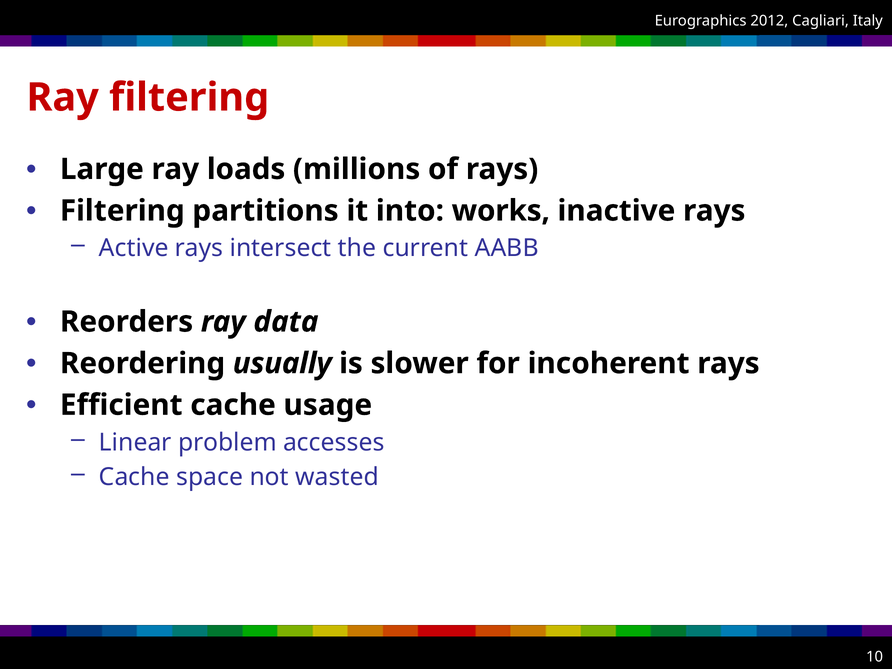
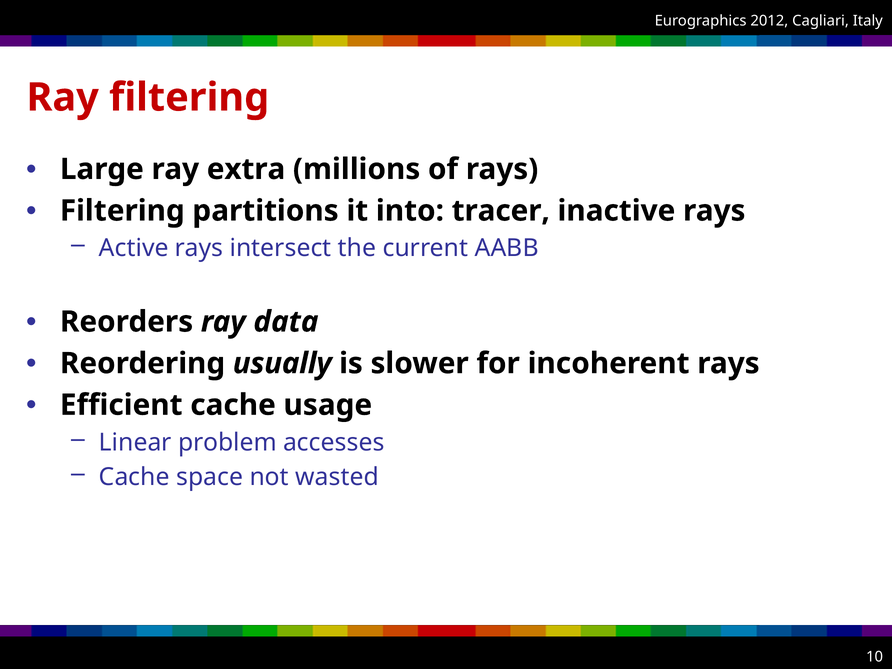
loads: loads -> extra (246, 169)
works: works -> tracer (501, 211)
